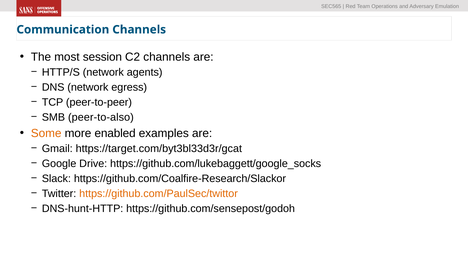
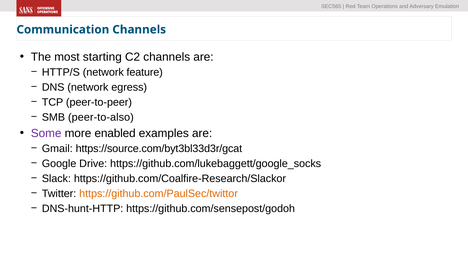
session: session -> starting (102, 57)
agents: agents -> feature (145, 72)
Some colour: orange -> purple (46, 133)
https://target.com/byt3bl33d3r/gcat: https://target.com/byt3bl33d3r/gcat -> https://source.com/byt3bl33d3r/gcat (159, 149)
